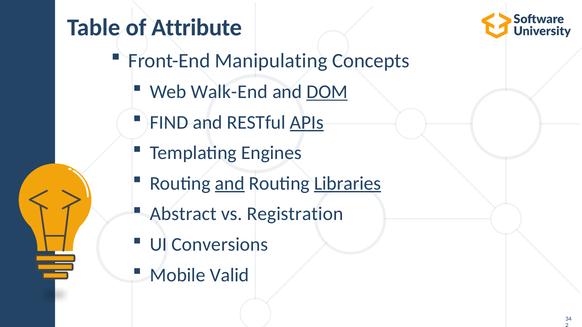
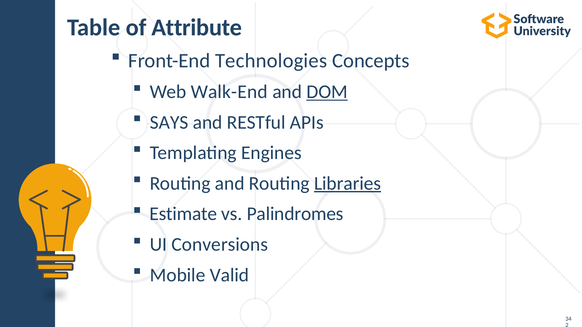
Manipulating: Manipulating -> Technologies (271, 61)
FIND: FIND -> SAYS (169, 122)
APIs underline: present -> none (307, 122)
and underline: present -> none (230, 184)
Abstract: Abstract -> Estimate (183, 214)
Registration: Registration -> Palindromes (295, 214)
